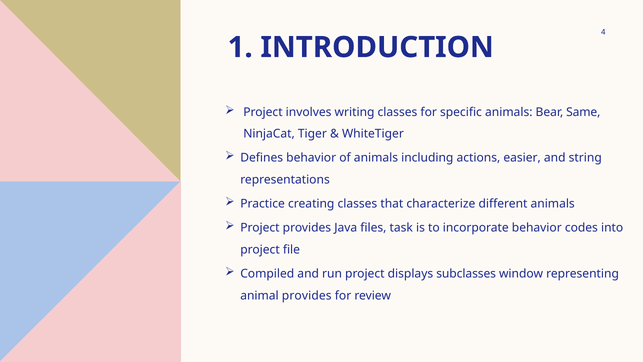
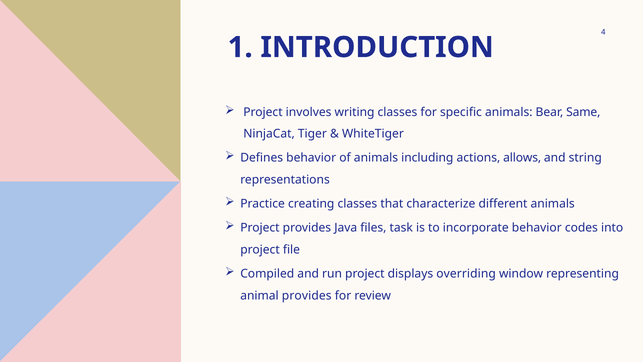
easier: easier -> allows (522, 158)
subclasses: subclasses -> overriding (466, 274)
